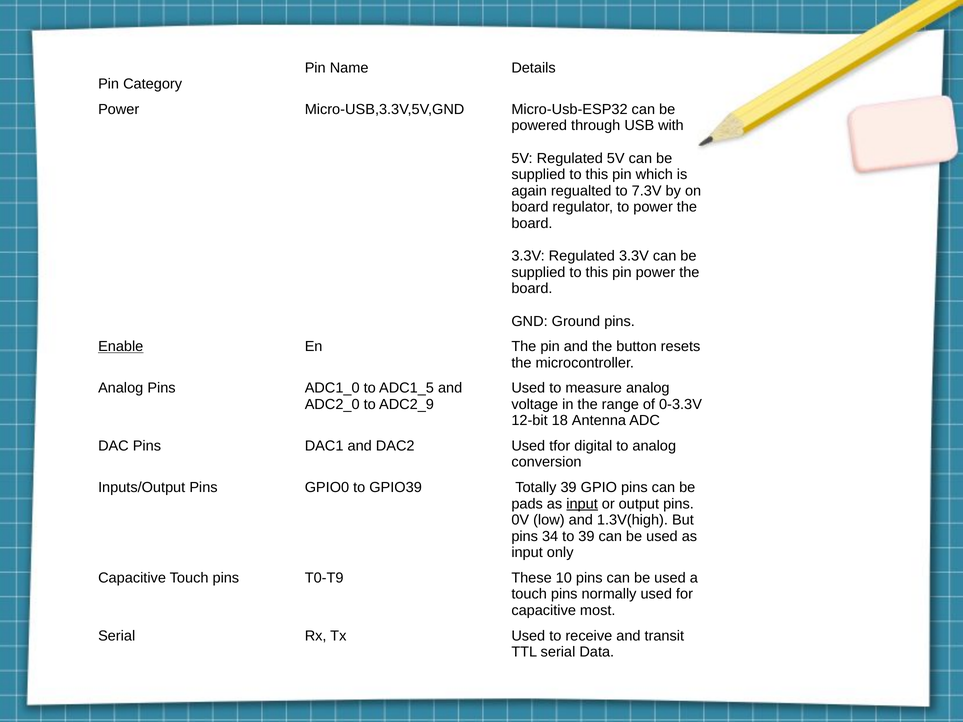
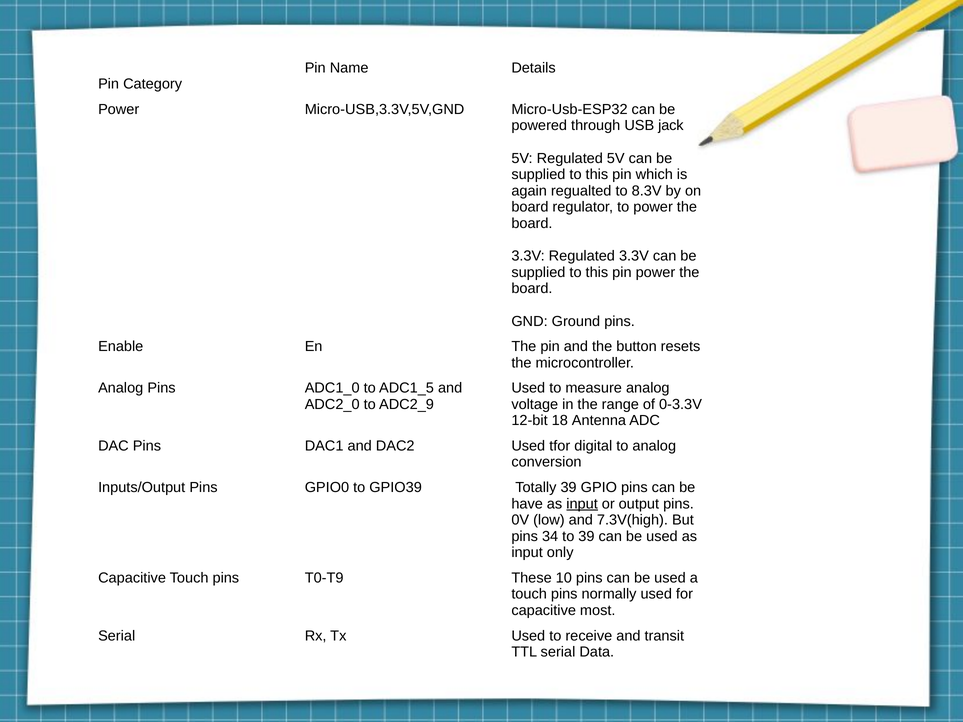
with: with -> jack (671, 126)
7.3V: 7.3V -> 8.3V (647, 191)
Enable underline: present -> none (121, 347)
pads: pads -> have (527, 504)
1.3V(high: 1.3V(high -> 7.3V(high (632, 520)
